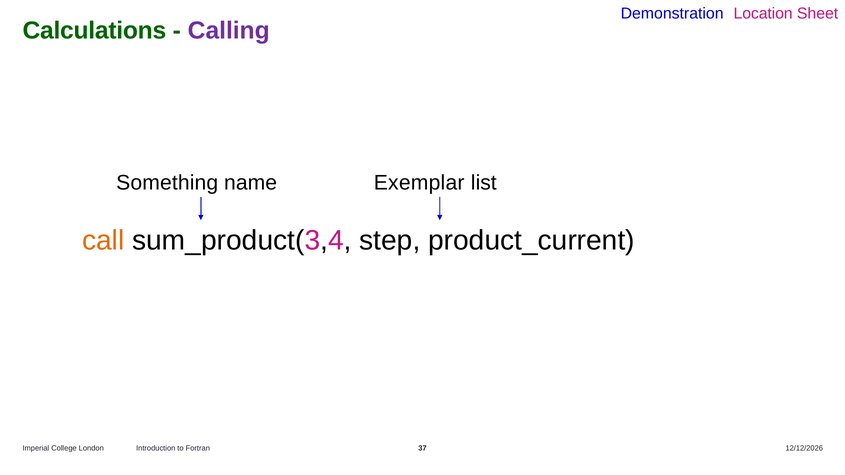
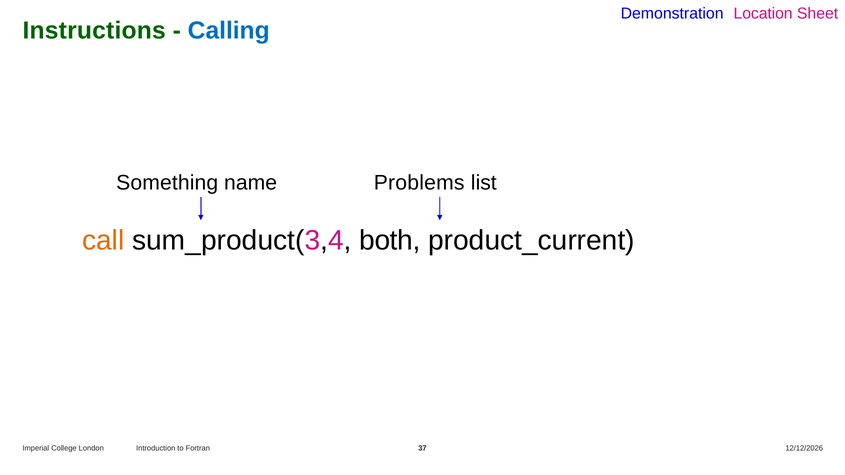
Calculations: Calculations -> Instructions (94, 31)
Calling colour: purple -> blue (229, 31)
Exemplar: Exemplar -> Problems (419, 183)
step: step -> both (390, 241)
